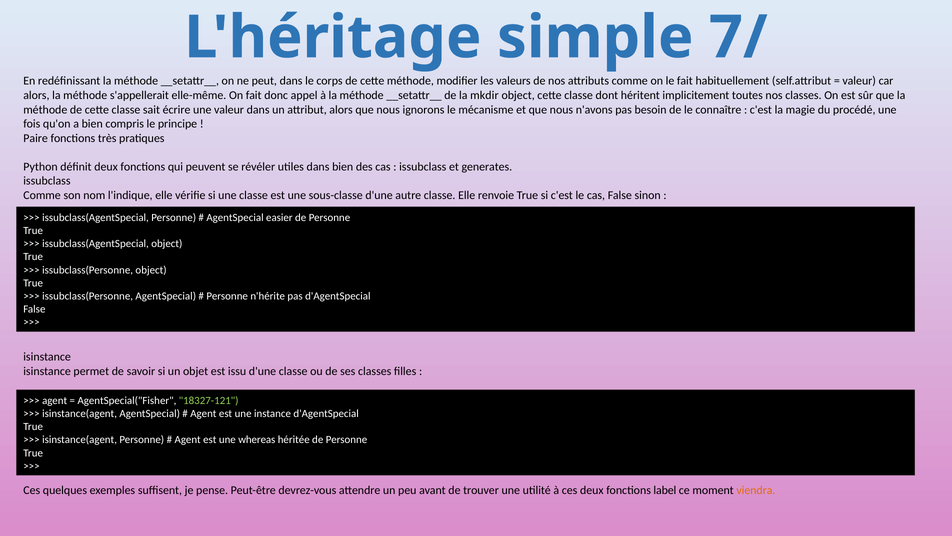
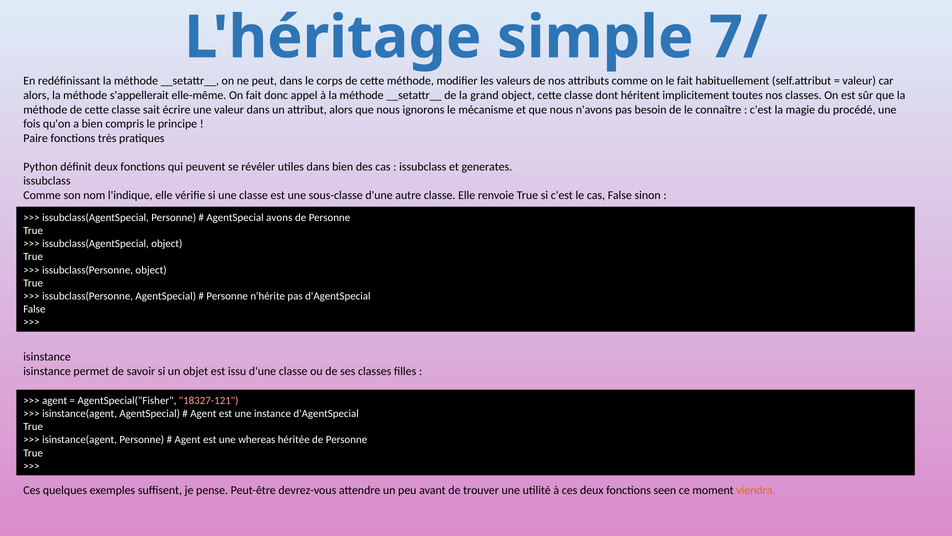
mkdir: mkdir -> grand (484, 95)
easier: easier -> avons (279, 217)
18327-121 colour: light green -> pink (209, 400)
label: label -> seen (665, 490)
